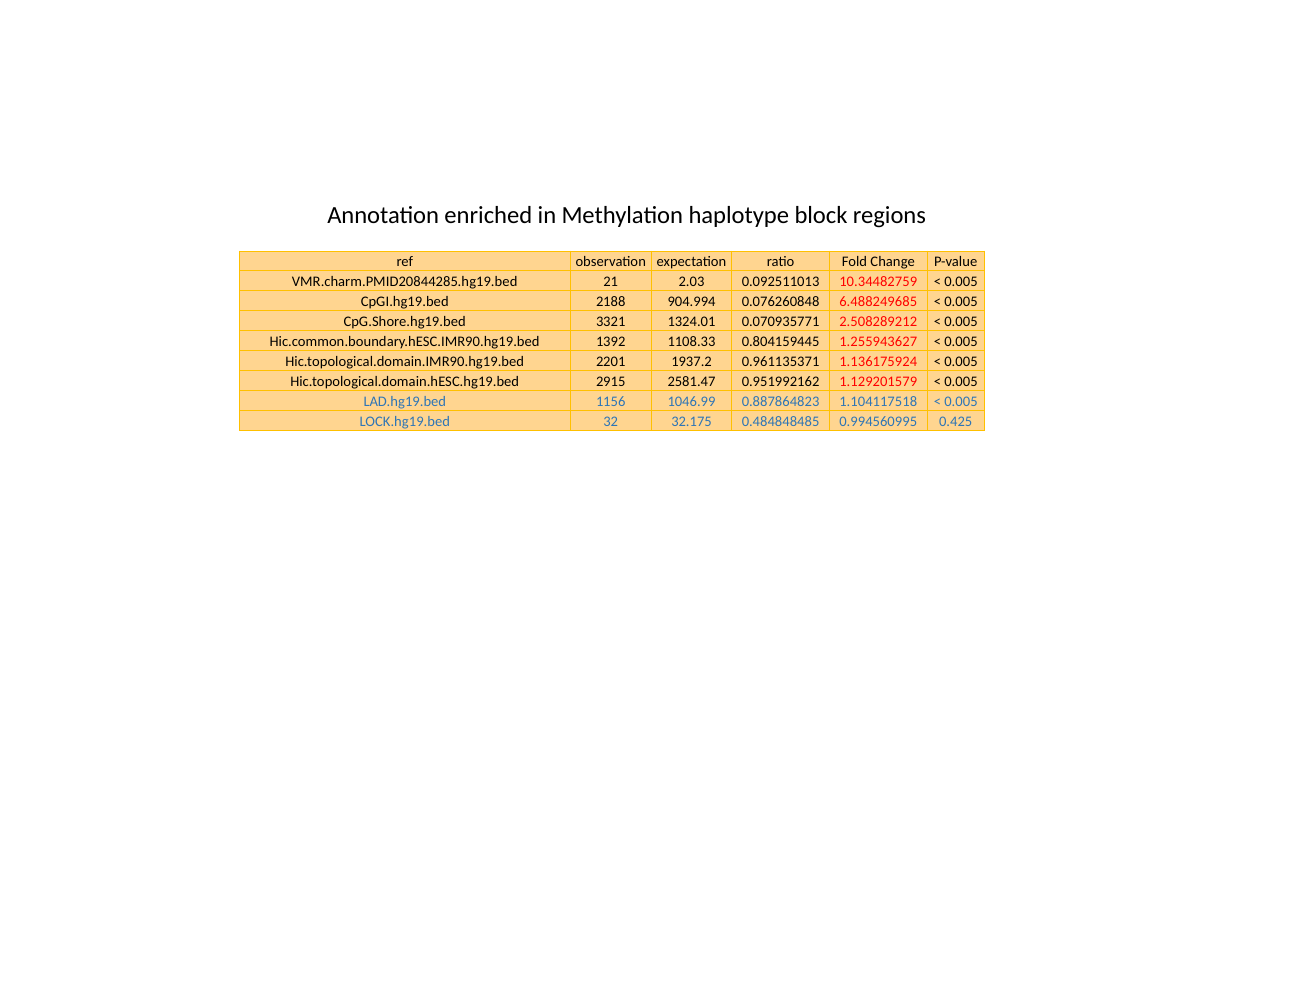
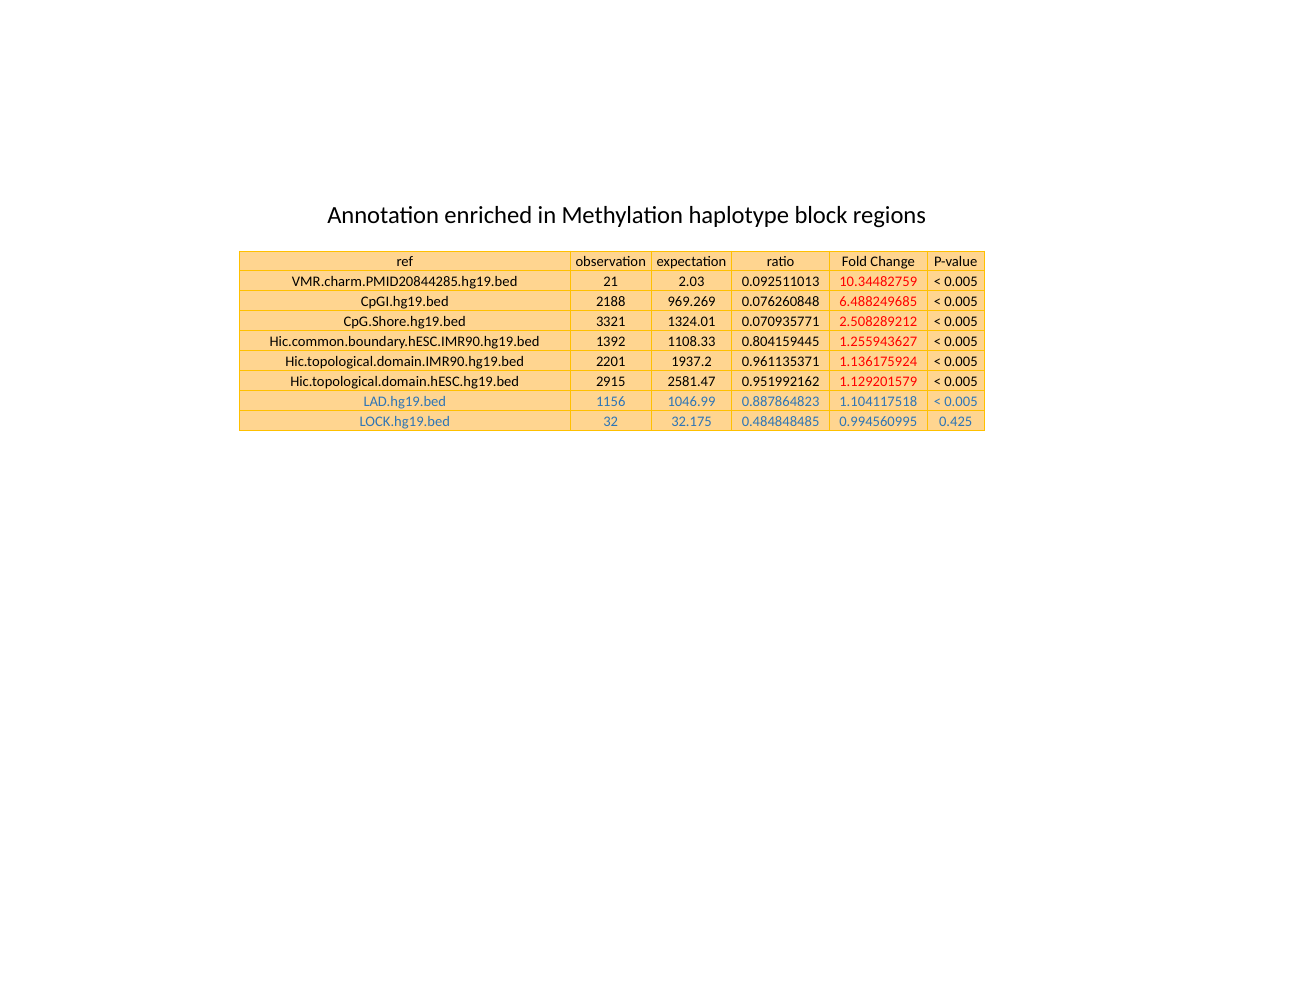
904.994: 904.994 -> 969.269 (692, 302)
